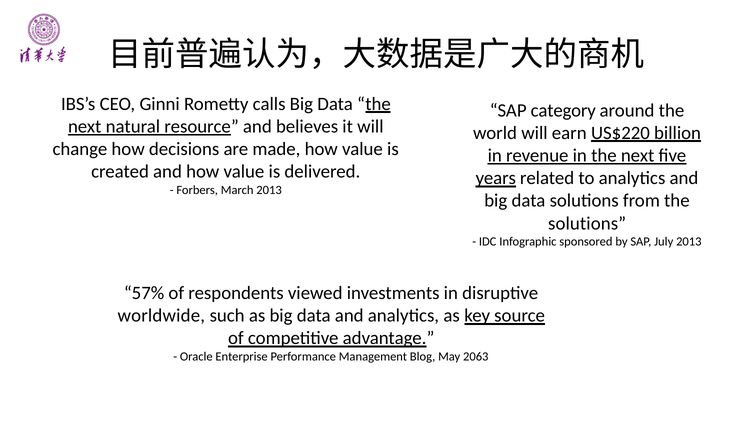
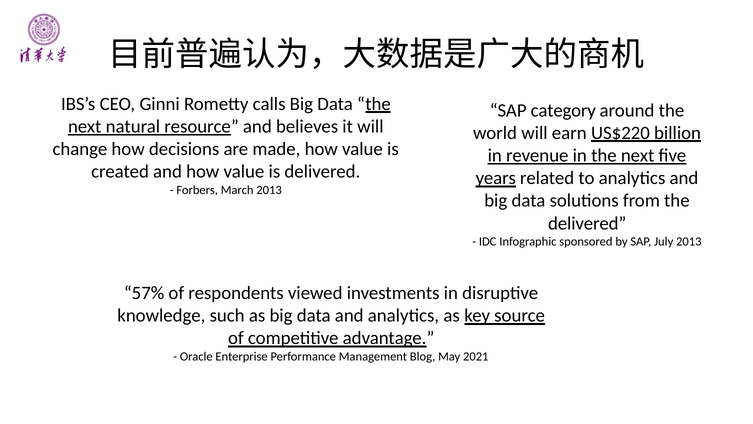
solutions: solutions -> delivered (587, 223)
worldwide: worldwide -> knowledge (161, 315)
2063: 2063 -> 2021 (476, 356)
